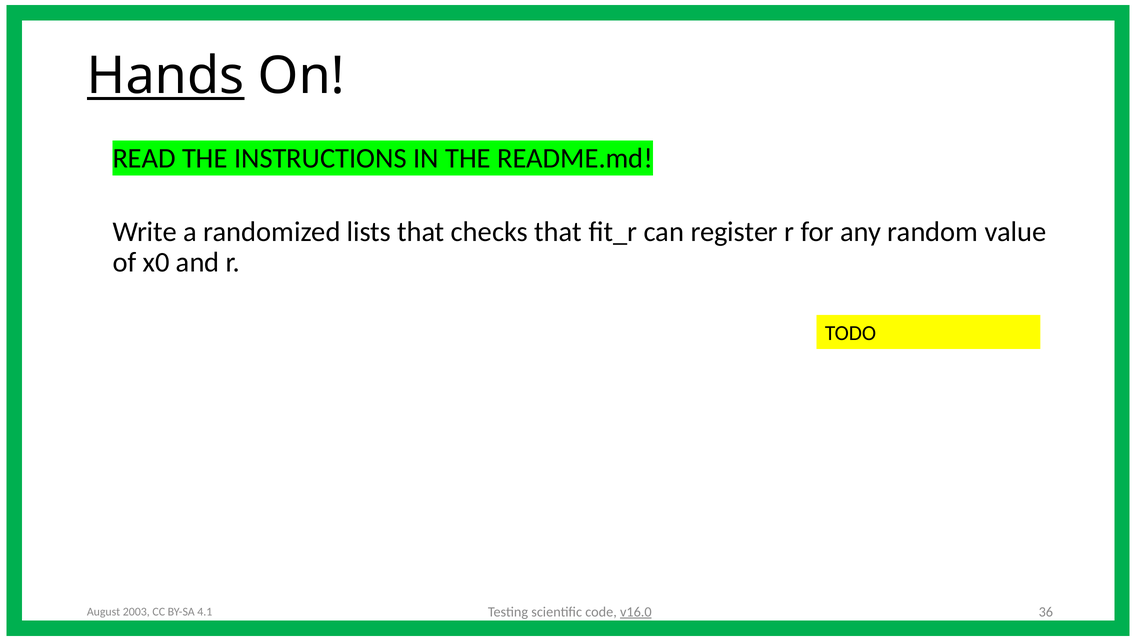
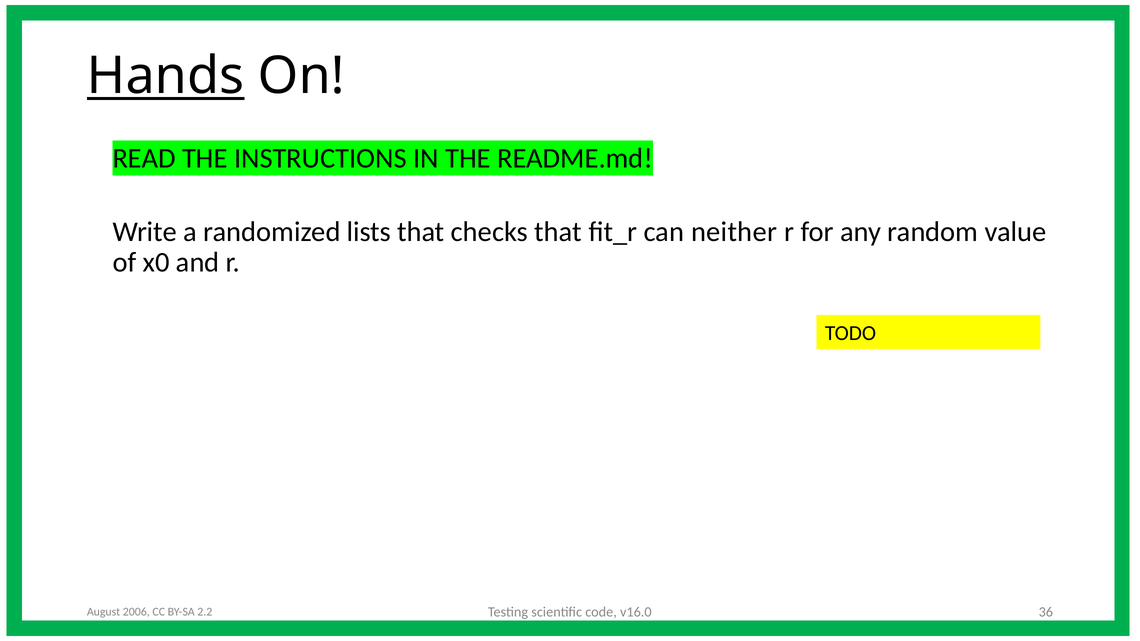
register: register -> neither (734, 232)
v16.0 underline: present -> none (636, 612)
2003: 2003 -> 2006 (136, 612)
4.1: 4.1 -> 2.2 (205, 612)
